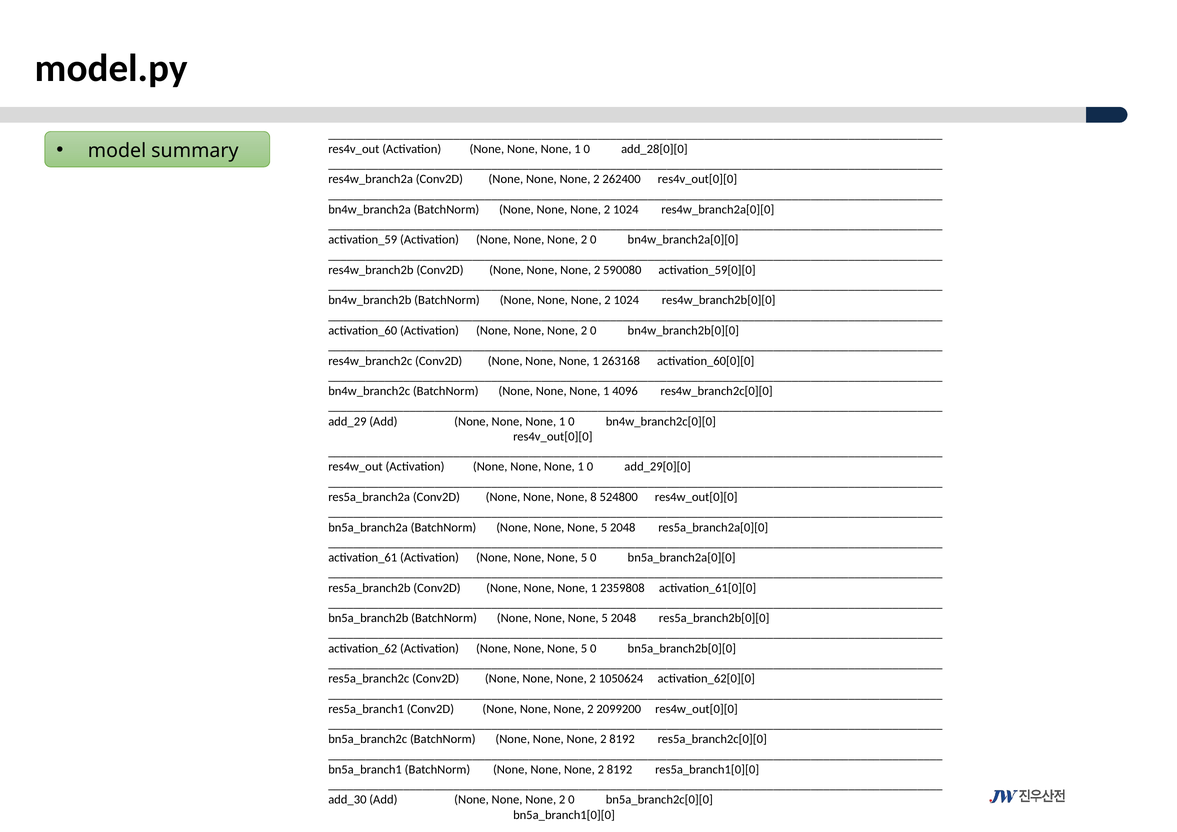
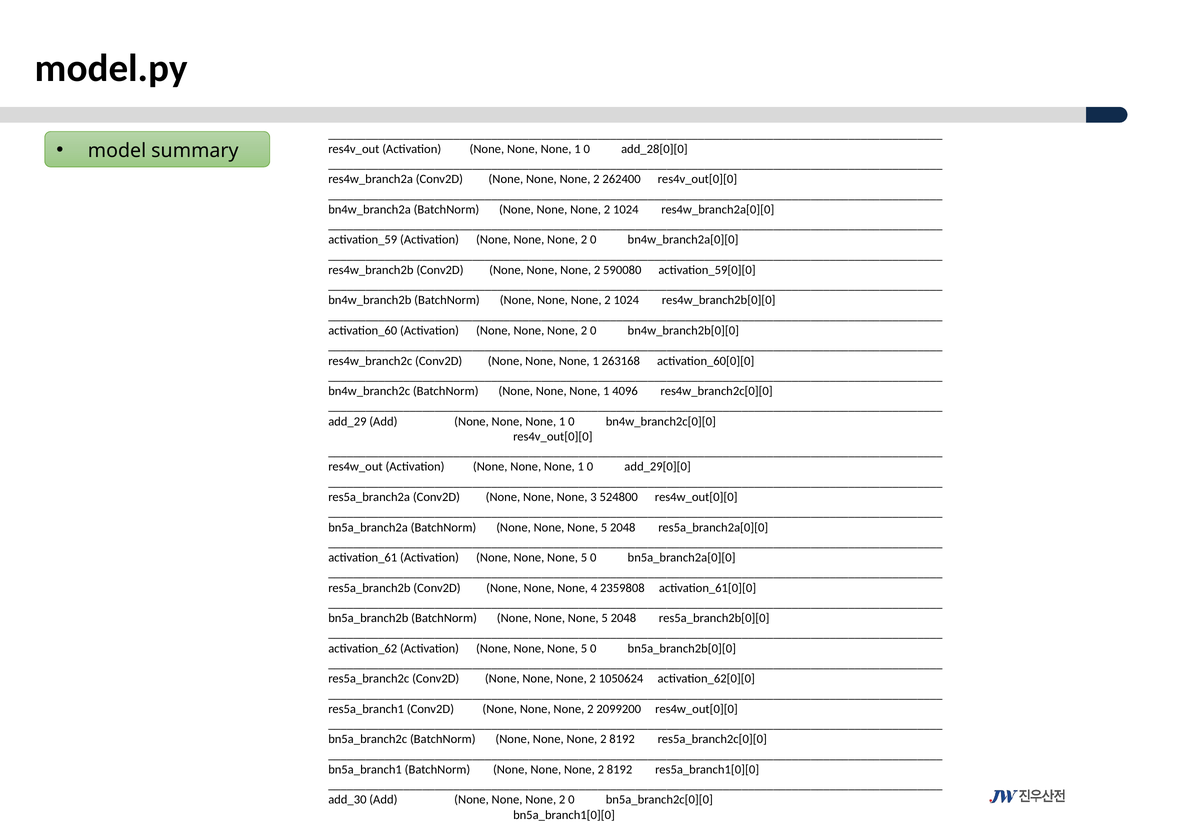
8: 8 -> 3 (594, 497)
1: 1 -> 4 (594, 588)
